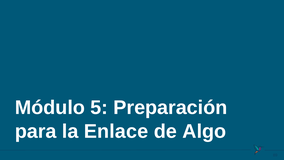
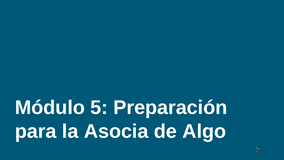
Enlace: Enlace -> Asocia (116, 131)
